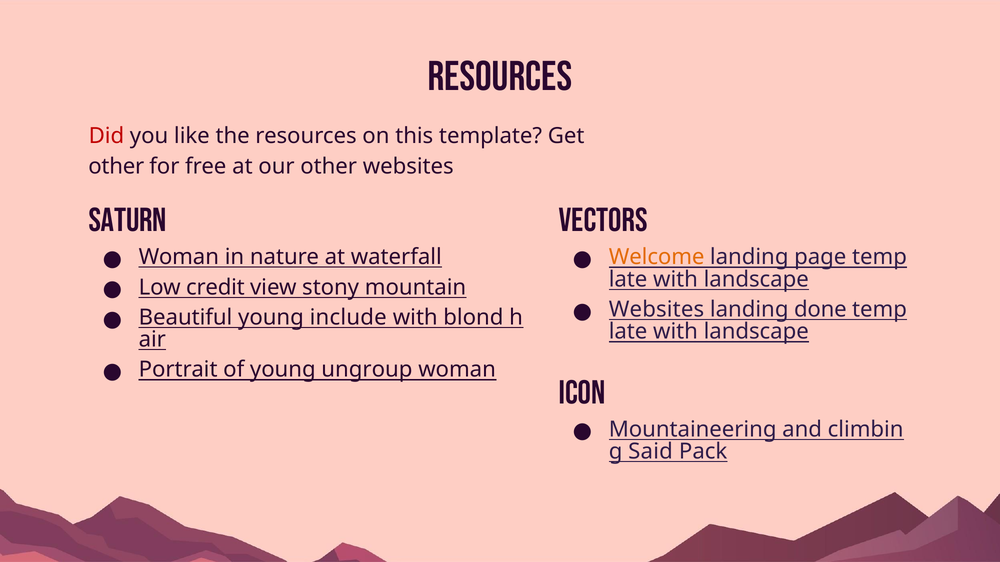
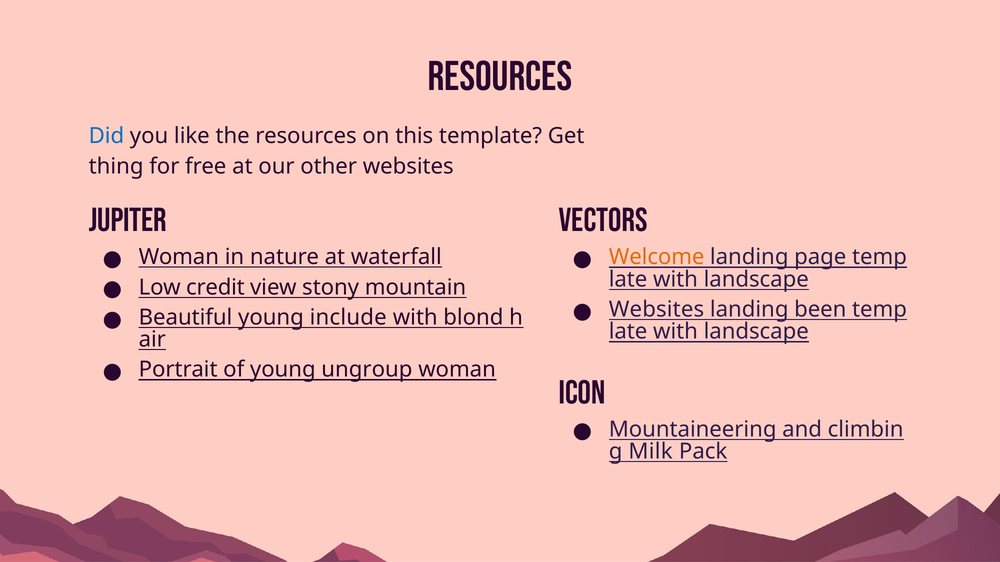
Did colour: red -> blue (106, 136)
other: other -> thing (116, 167)
SATURN: SATURN -> JUPITER (128, 220)
done: done -> been (820, 310)
Said: Said -> Milk (651, 452)
